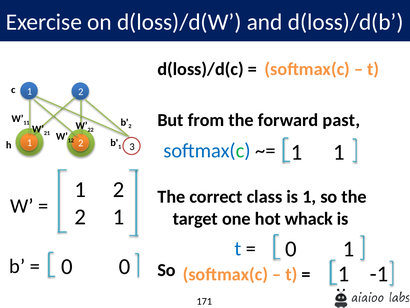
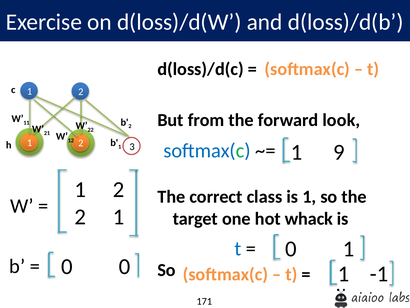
past: past -> look (341, 120)
1: 1 -> 9 (339, 152)
